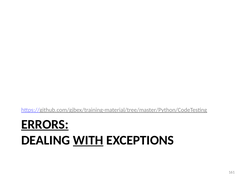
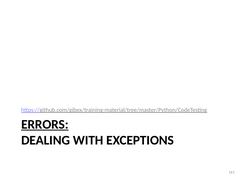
WITH underline: present -> none (88, 141)
